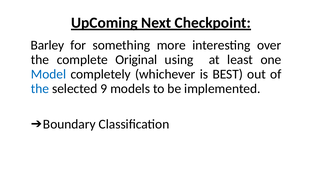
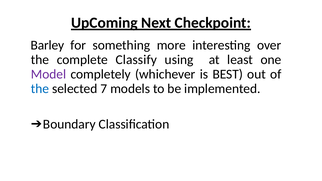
Original: Original -> Classify (136, 60)
Model colour: blue -> purple (49, 74)
9: 9 -> 7 (104, 89)
